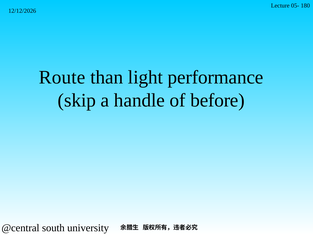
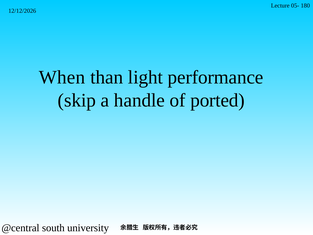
Route: Route -> When (62, 77)
before: before -> ported (218, 100)
